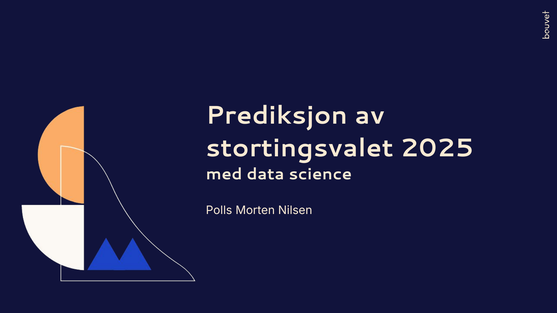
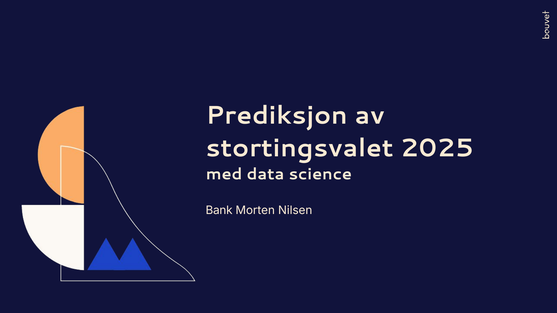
Polls: Polls -> Bank (219, 210)
